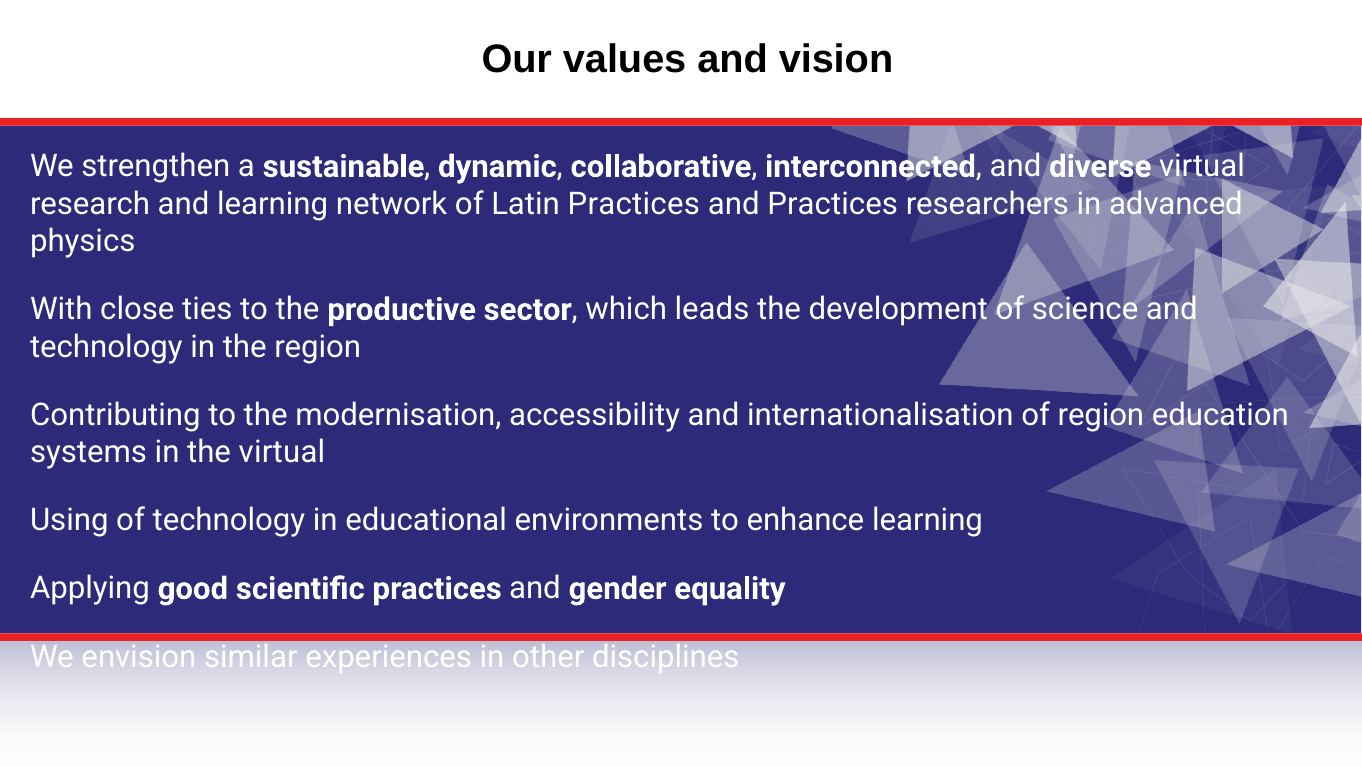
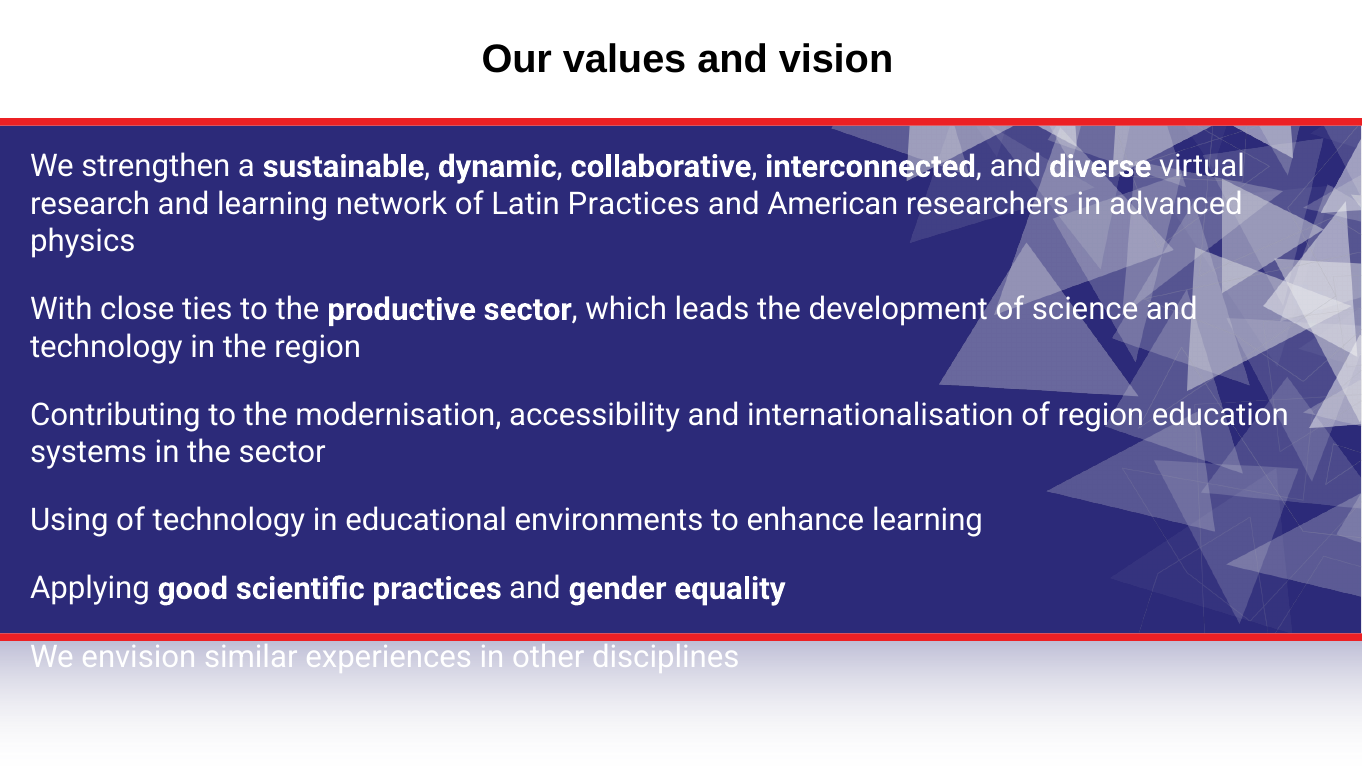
and Practices: Practices -> American (833, 204)
the virtual: virtual -> sector (282, 453)
